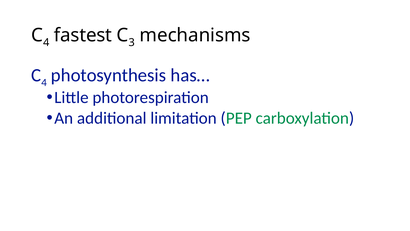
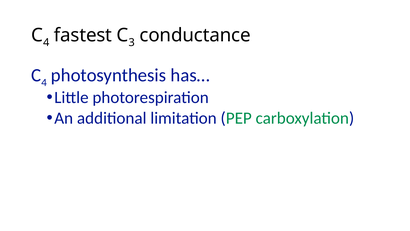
mechanisms: mechanisms -> conductance (195, 35)
